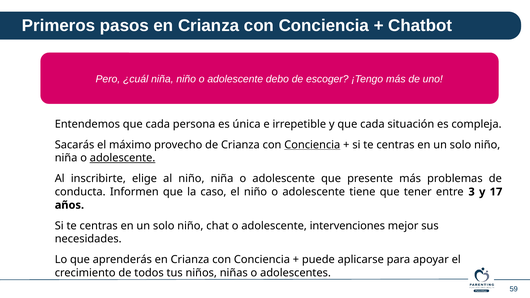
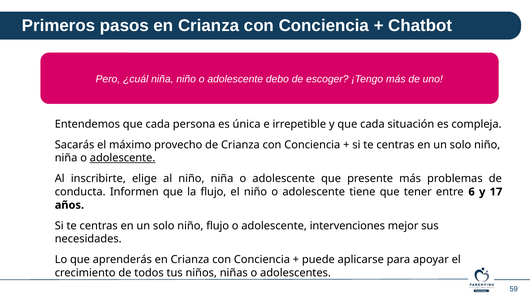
Conciencia underline: present -> none (312, 145)
la caso: caso -> flujo (213, 192)
3: 3 -> 6 (472, 192)
niño chat: chat -> flujo (218, 226)
